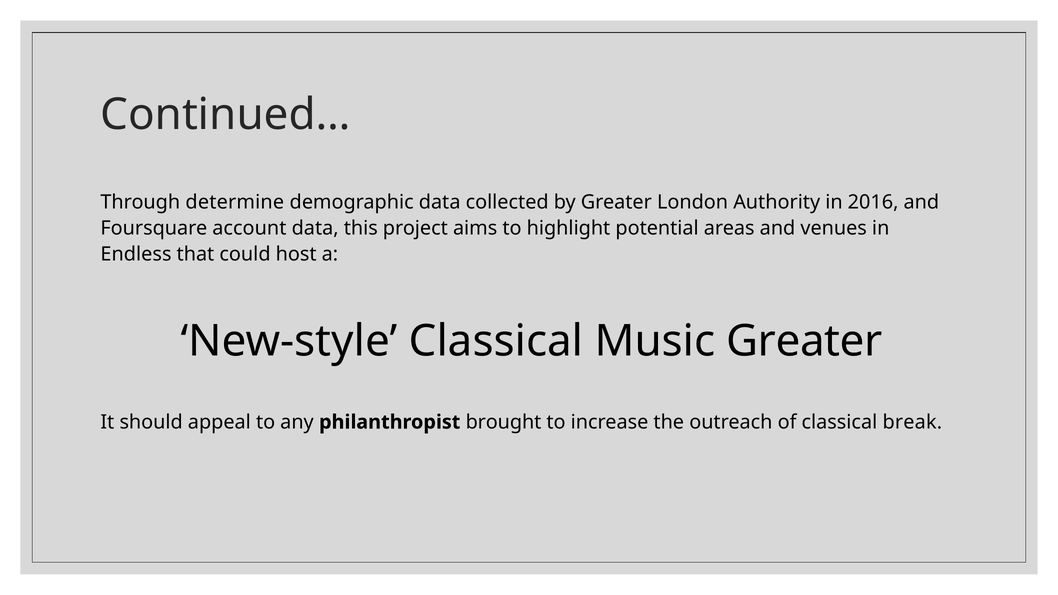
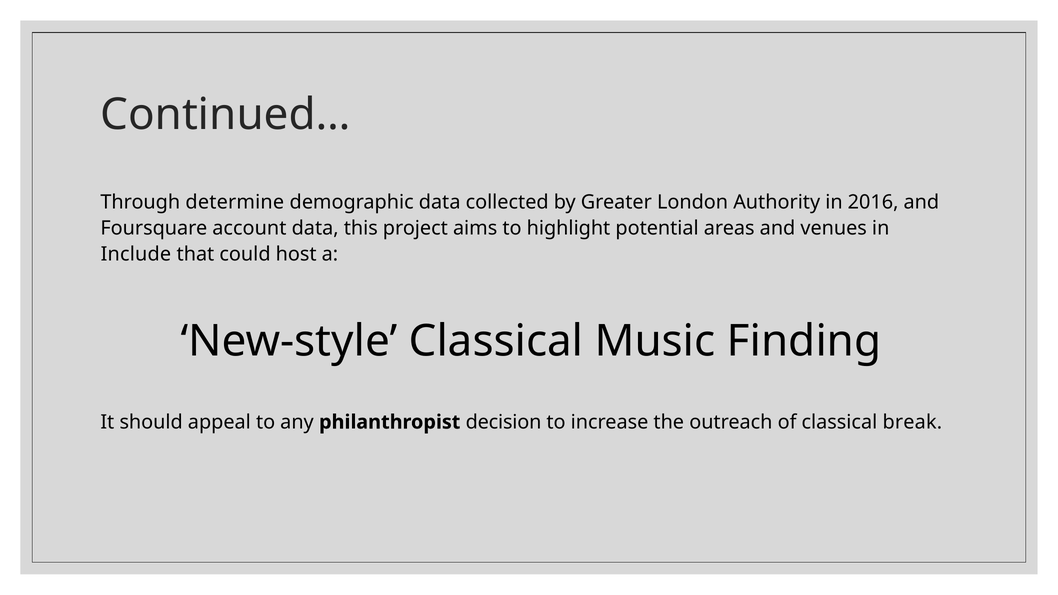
Endless: Endless -> Include (136, 254)
Music Greater: Greater -> Finding (804, 341)
brought: brought -> decision (504, 422)
